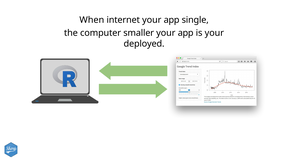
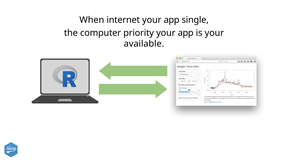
smaller: smaller -> priority (139, 33)
deployed: deployed -> available (144, 44)
